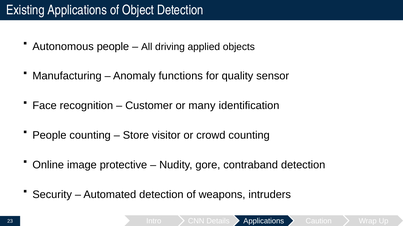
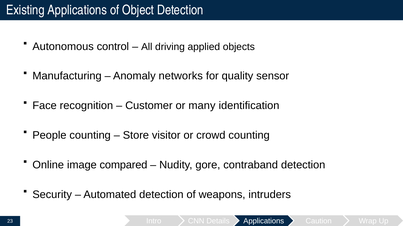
Autonomous people: people -> control (113, 47)
functions: functions -> networks (181, 76)
protective: protective -> compared (123, 165)
